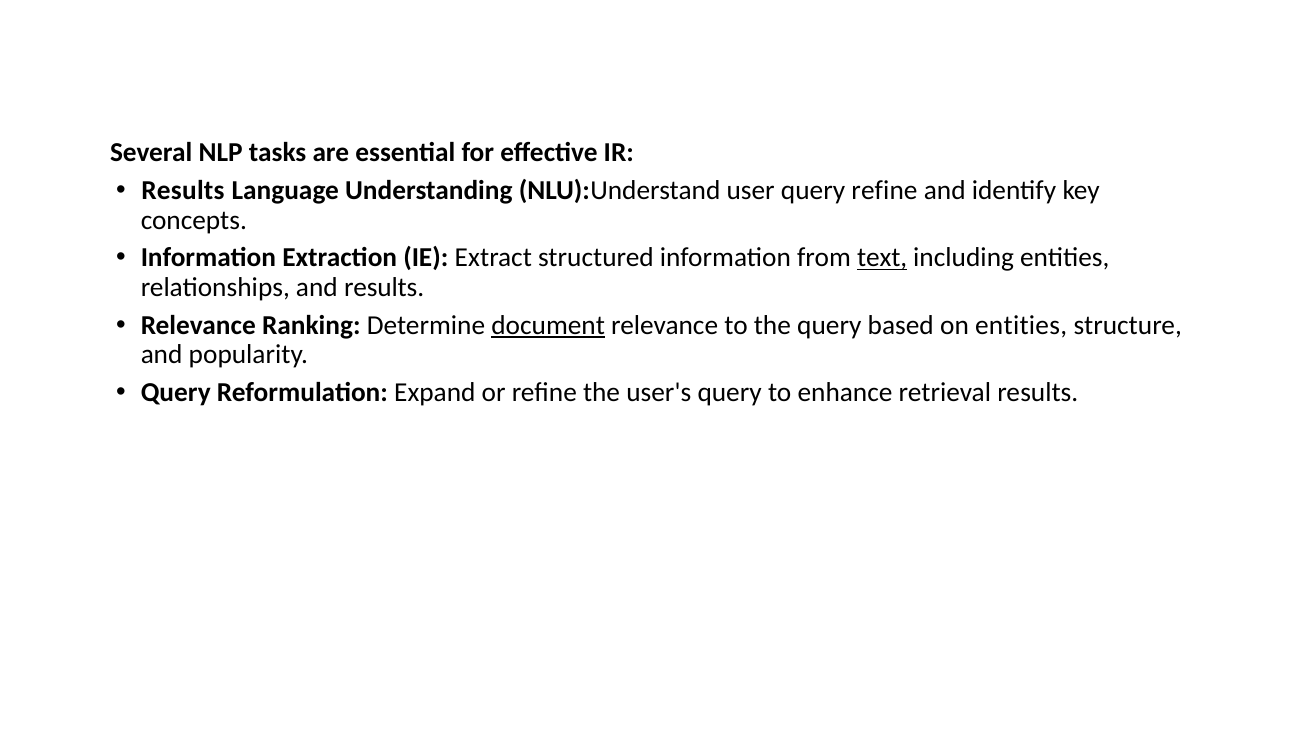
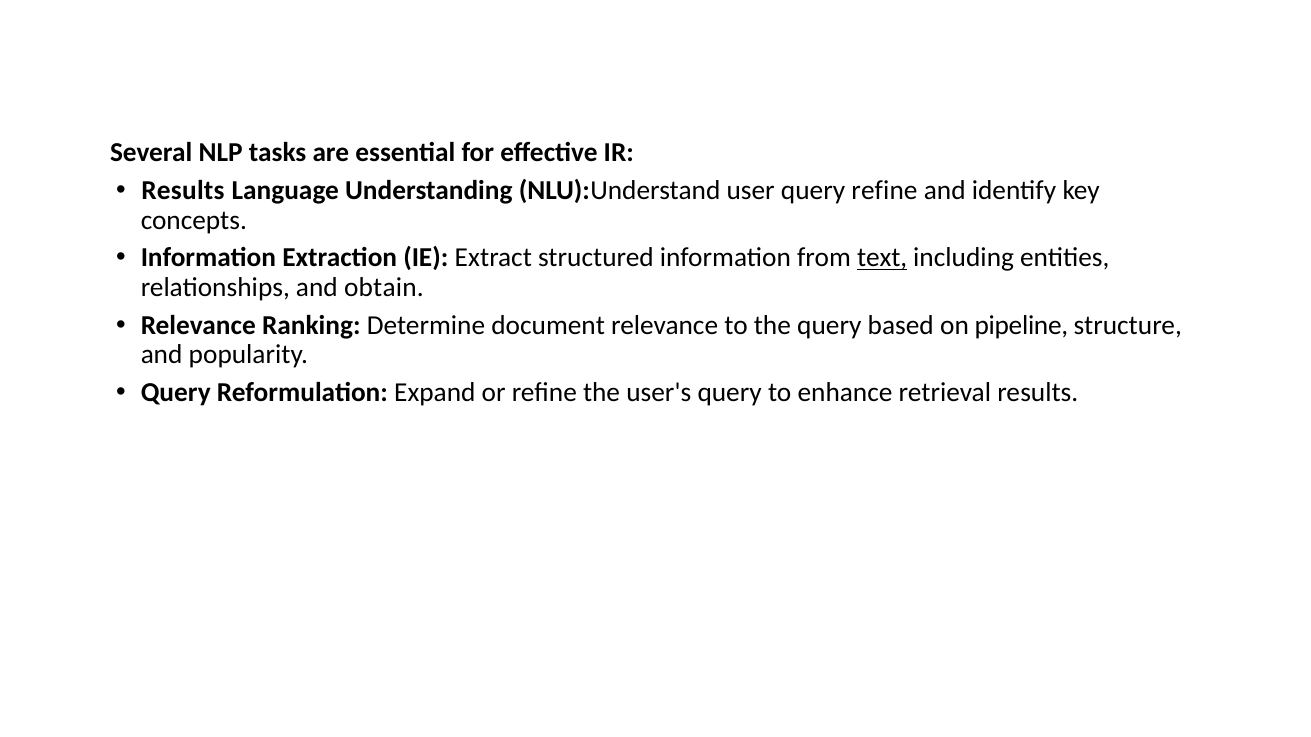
and results: results -> obtain (384, 288)
document underline: present -> none (548, 325)
on entities: entities -> pipeline (1021, 325)
